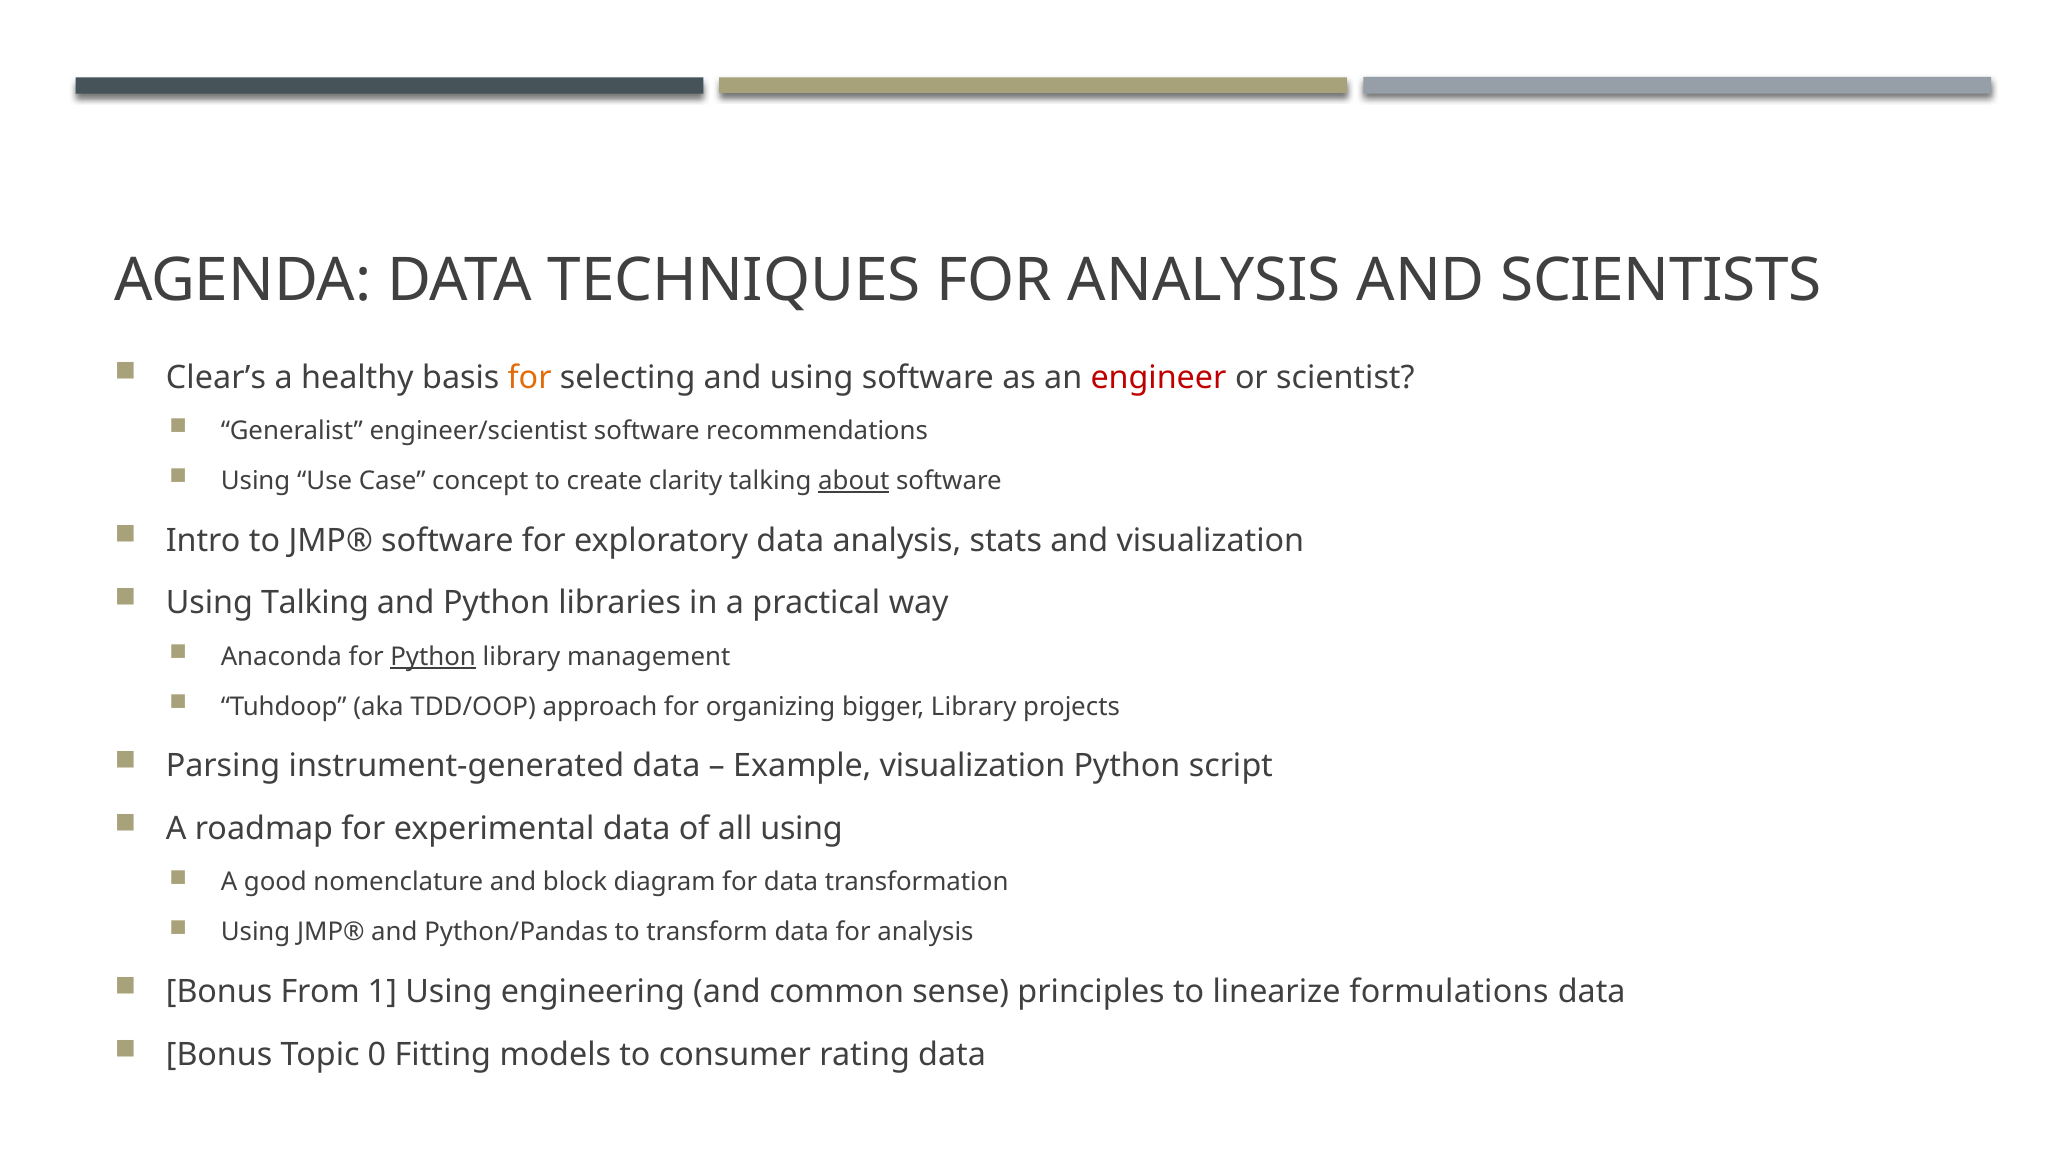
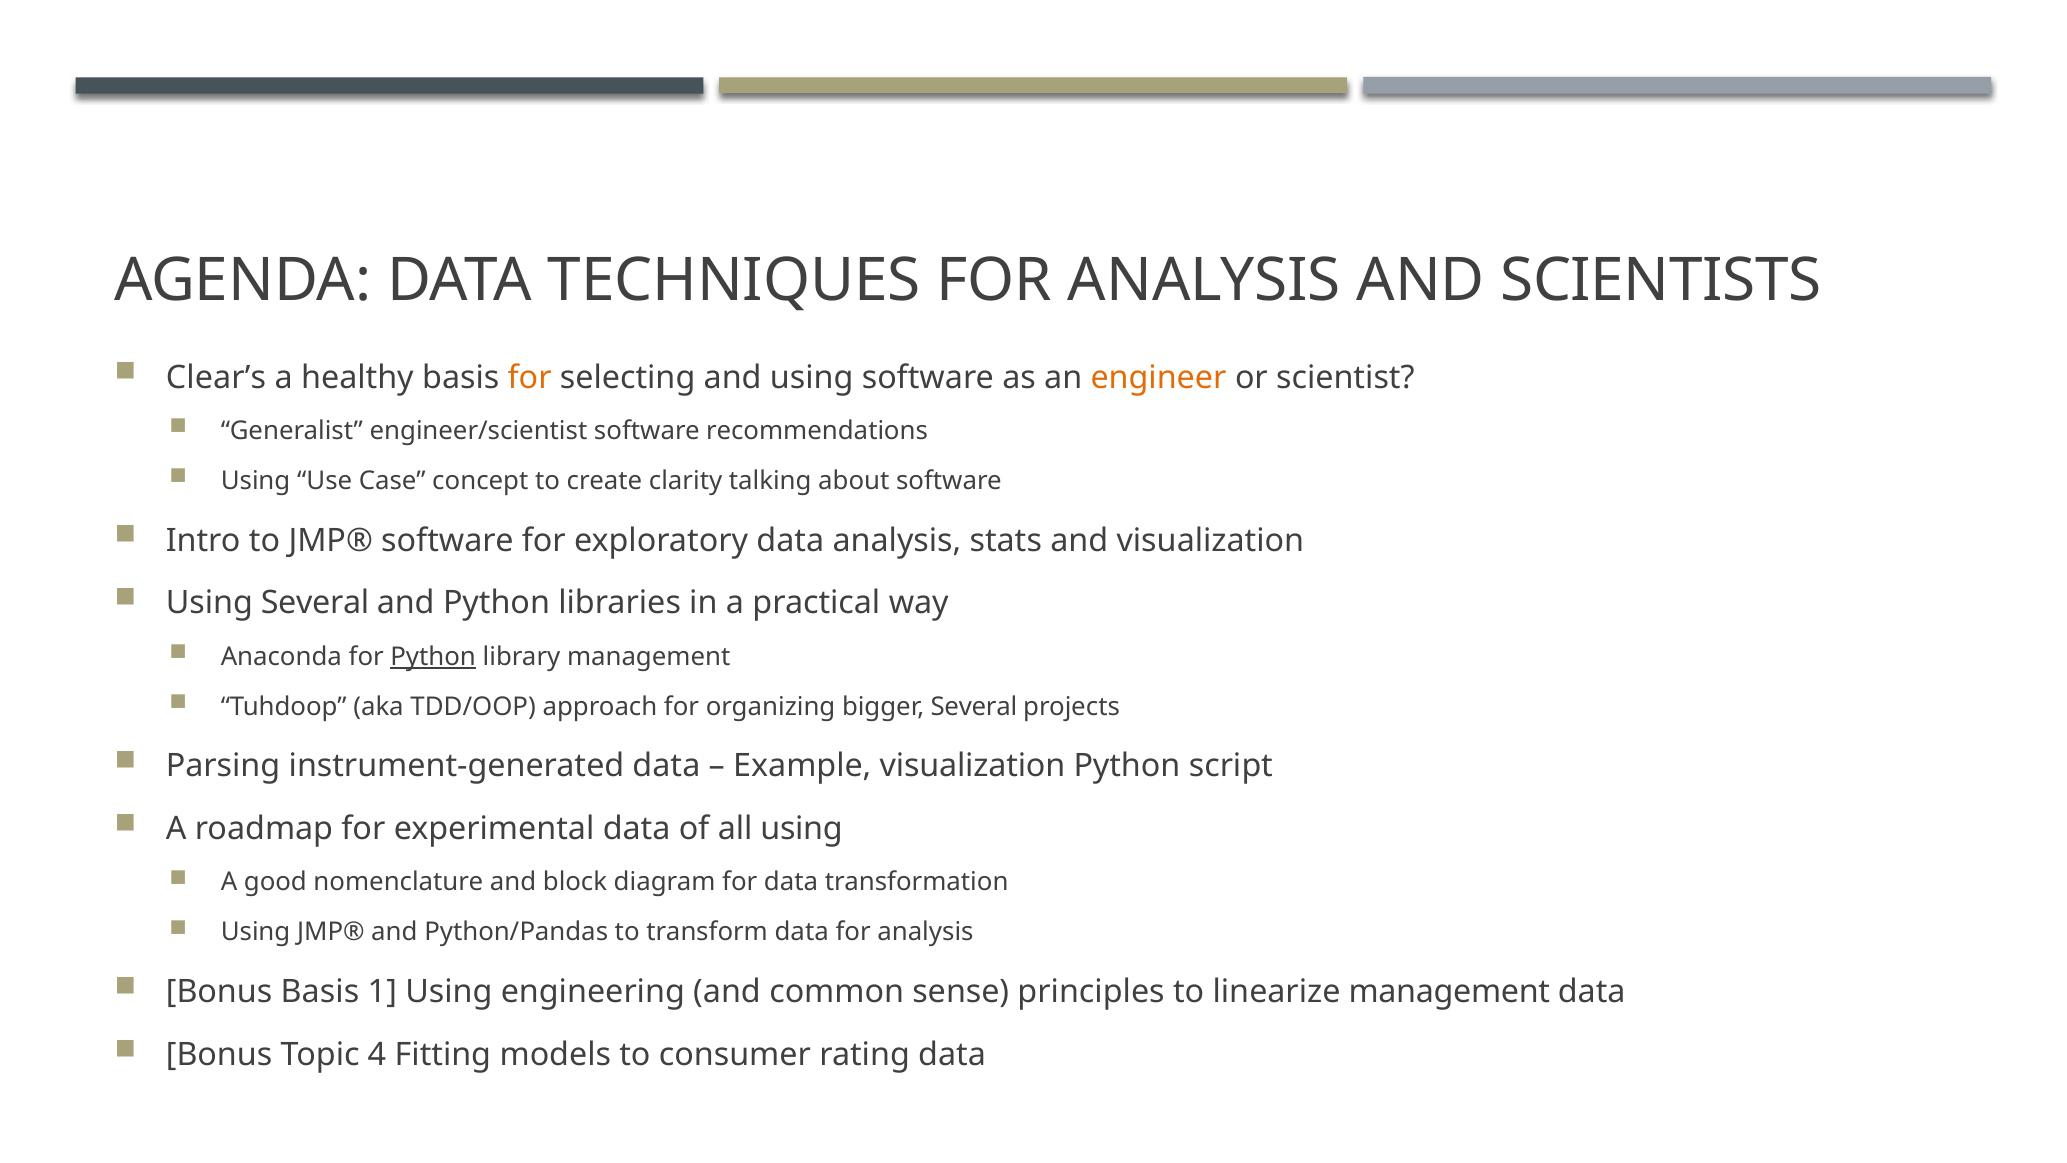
engineer colour: red -> orange (1158, 377)
about underline: present -> none (854, 481)
Using Talking: Talking -> Several (315, 603)
bigger Library: Library -> Several (974, 706)
Bonus From: From -> Basis (320, 992)
linearize formulations: formulations -> management (1449, 992)
0: 0 -> 4 (377, 1054)
